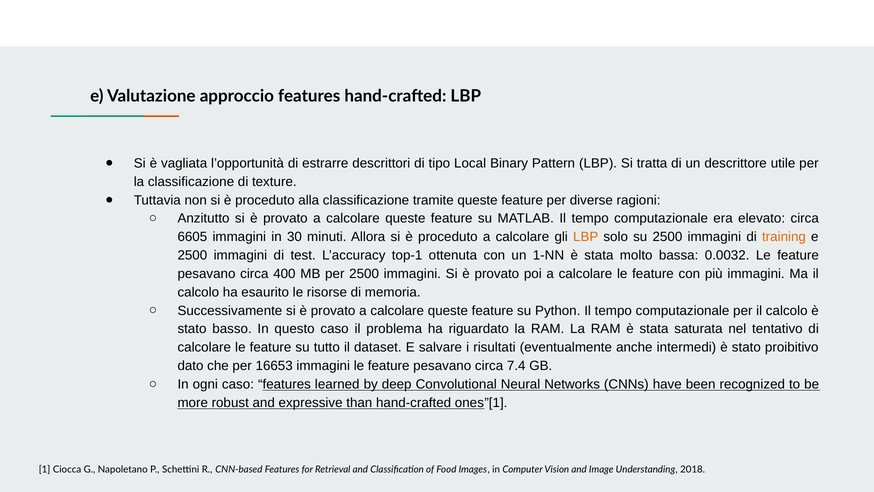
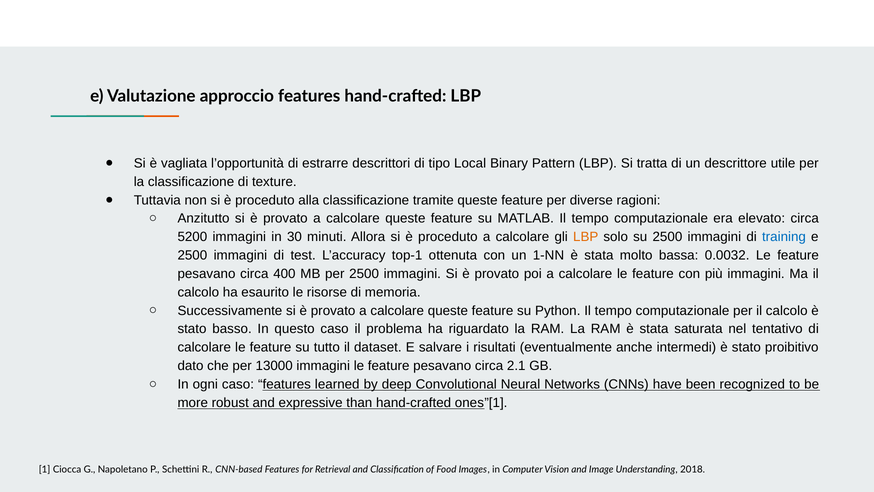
6605: 6605 -> 5200 (192, 237)
training colour: orange -> blue (784, 237)
16653: 16653 -> 13000 (274, 366)
7.4: 7.4 -> 2.1 (516, 366)
